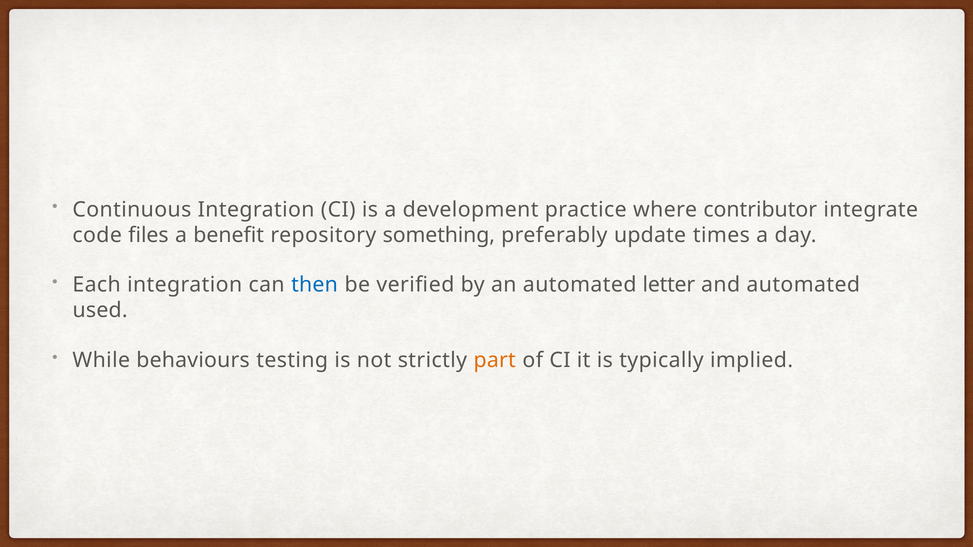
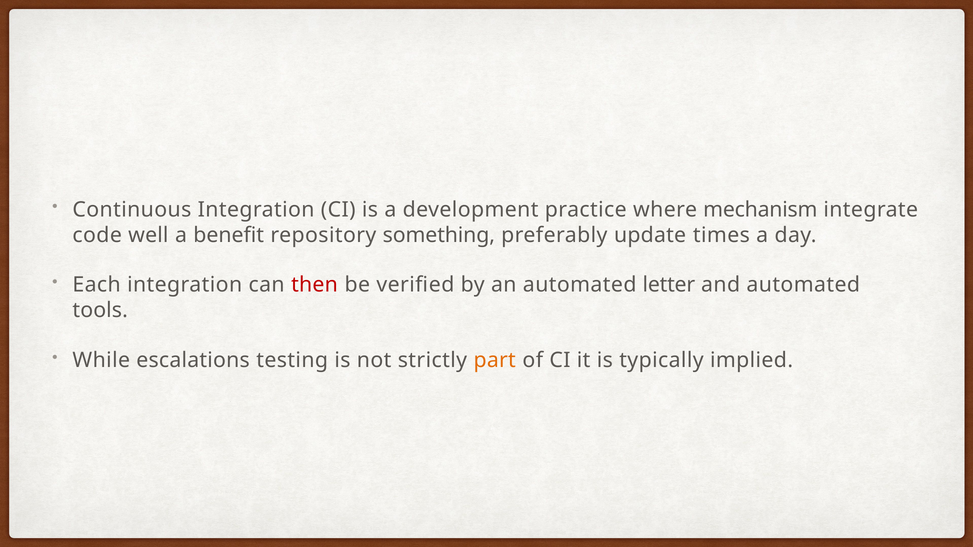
contributor: contributor -> mechanism (760, 210)
files: files -> well (148, 235)
then colour: blue -> red (315, 285)
used: used -> tools (100, 311)
behaviours: behaviours -> escalations (193, 360)
